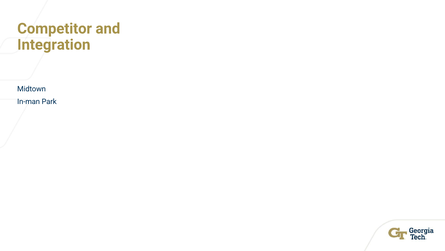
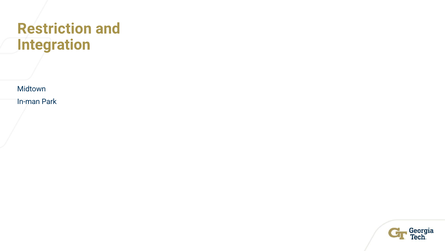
Competitor: Competitor -> Restriction (54, 29)
